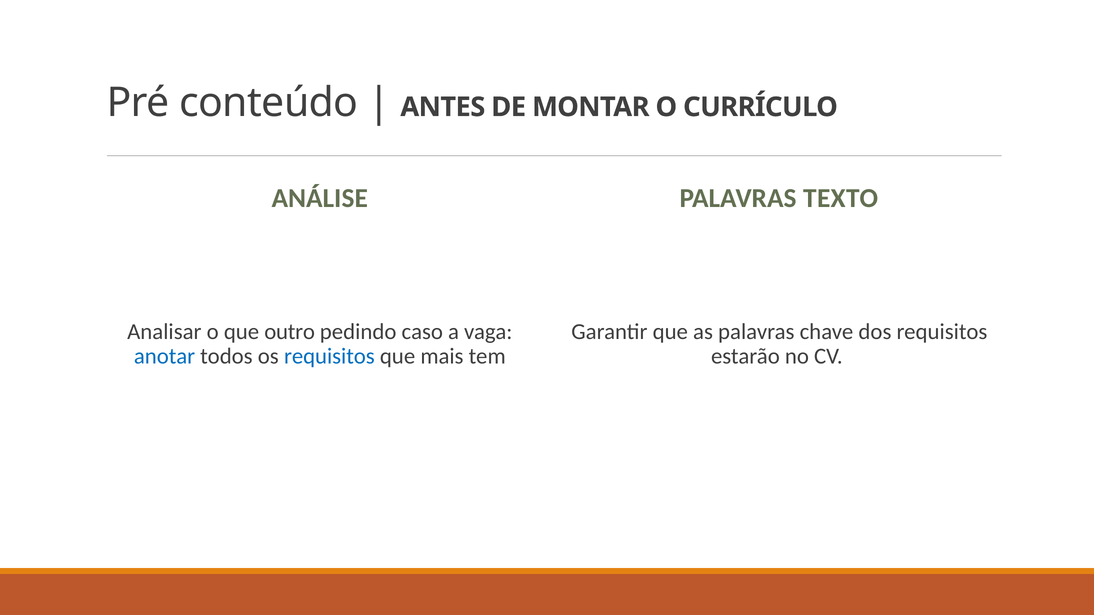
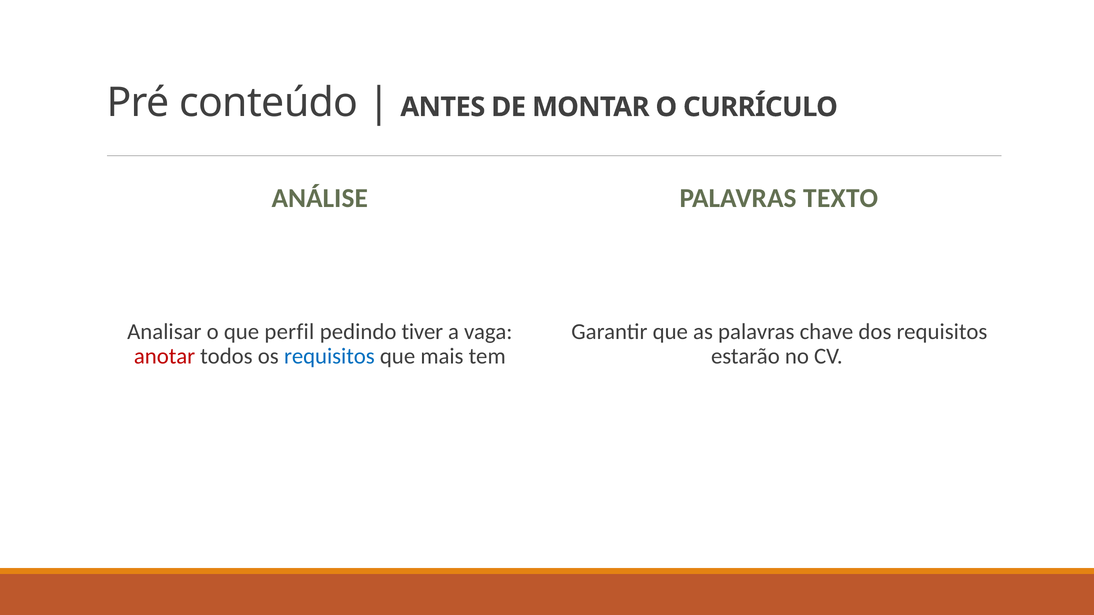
outro: outro -> perfil (289, 332)
caso: caso -> tiver (422, 332)
anotar colour: blue -> red (165, 356)
